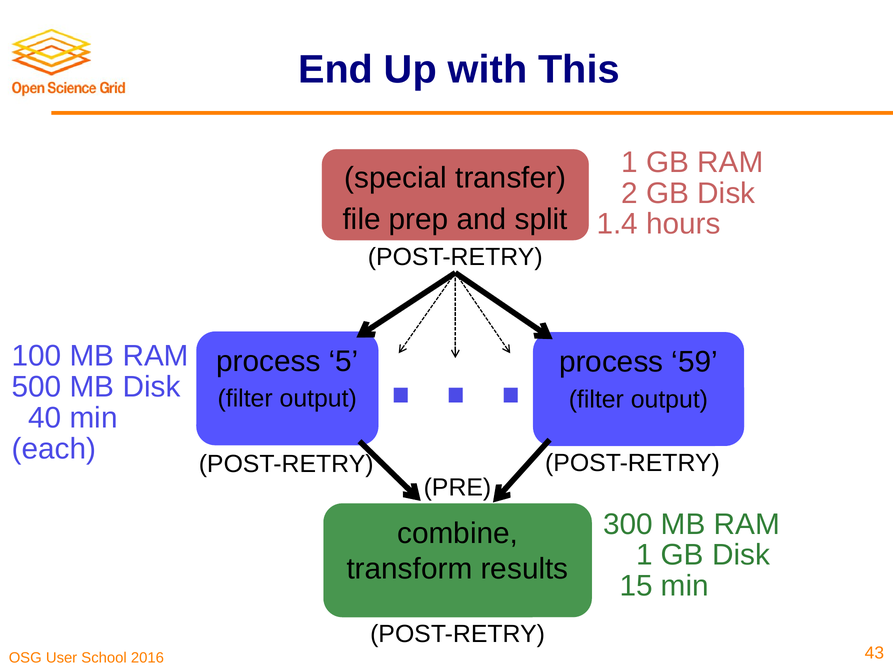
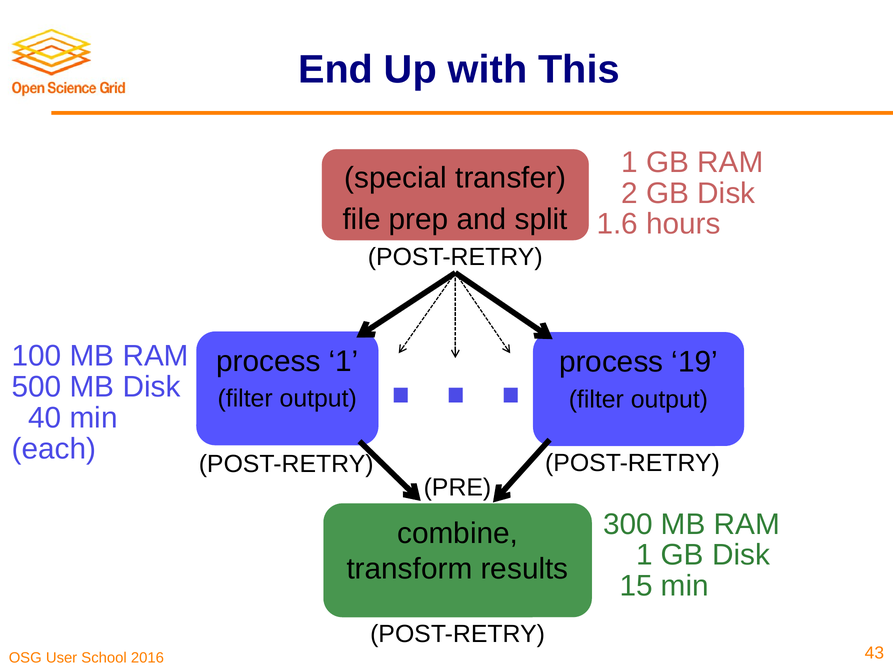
1.4: 1.4 -> 1.6 (617, 224)
process 5: 5 -> 1 (344, 361)
59: 59 -> 19 (695, 362)
